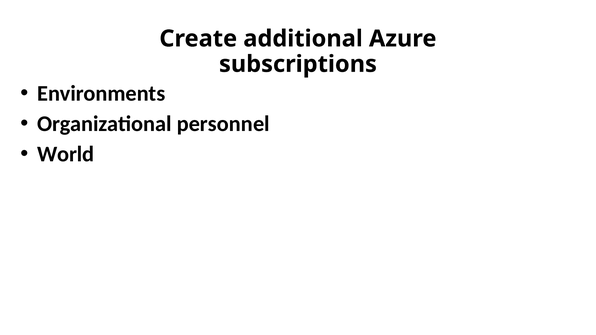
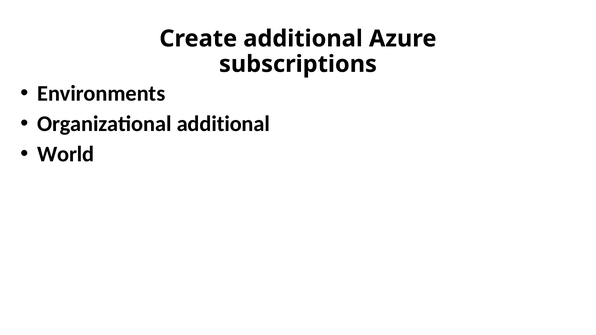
Organizational personnel: personnel -> additional (223, 124)
